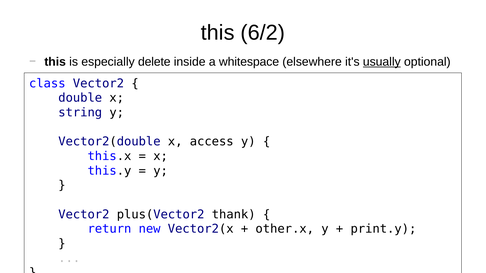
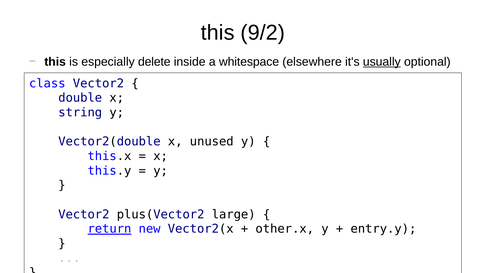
6/2: 6/2 -> 9/2 (263, 33)
access: access -> unused (212, 142)
thank: thank -> large (234, 215)
return underline: none -> present (109, 229)
print.y: print.y -> entry.y (383, 229)
